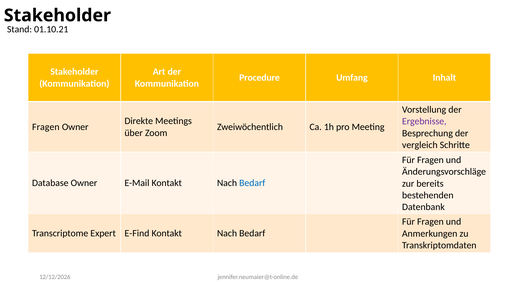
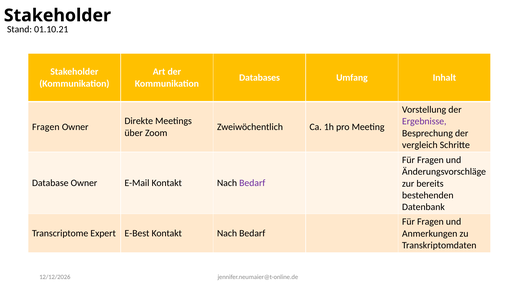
Procedure: Procedure -> Databases (259, 78)
Bedarf colour: blue -> purple (252, 183)
E-Find: E-Find -> E-Best (137, 233)
